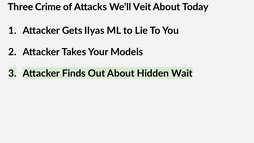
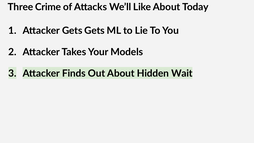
Veit: Veit -> Like (142, 7)
Gets Ilyas: Ilyas -> Gets (94, 31)
